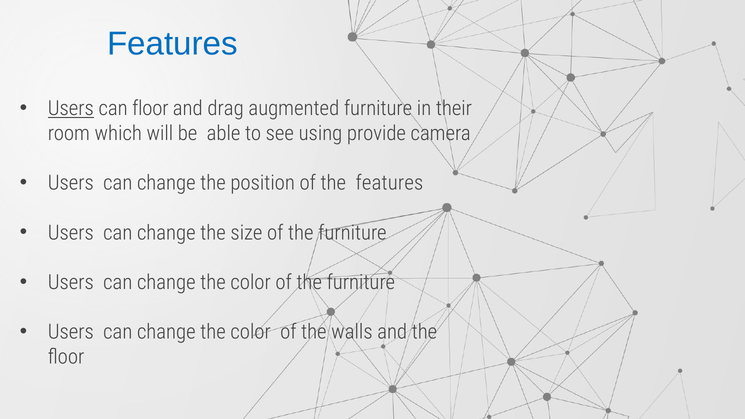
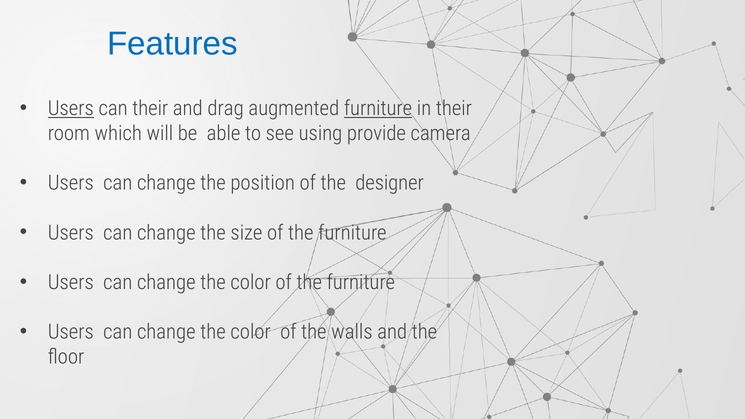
can floor: floor -> their (150, 109)
furniture underline: none -> present (378, 109)
the features: features -> designer (390, 183)
